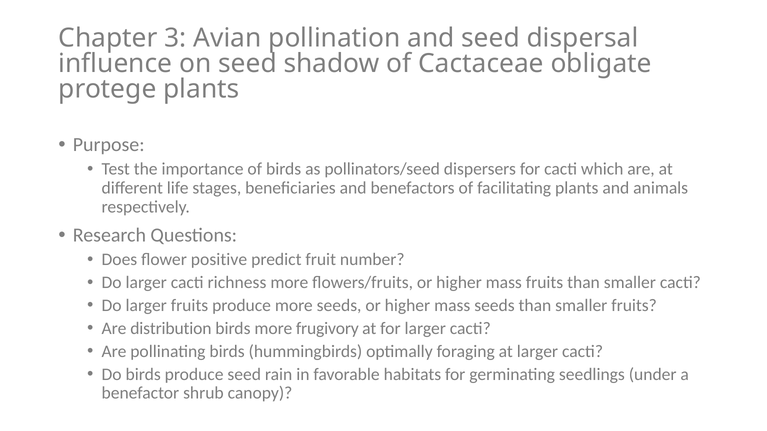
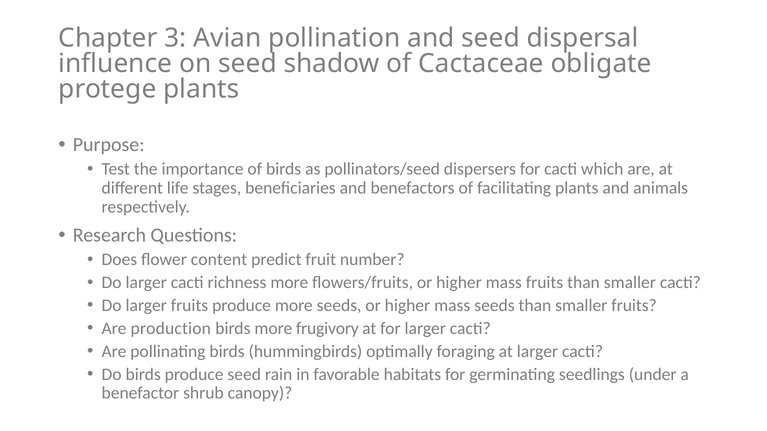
positive: positive -> content (219, 260)
distribution: distribution -> production (171, 329)
